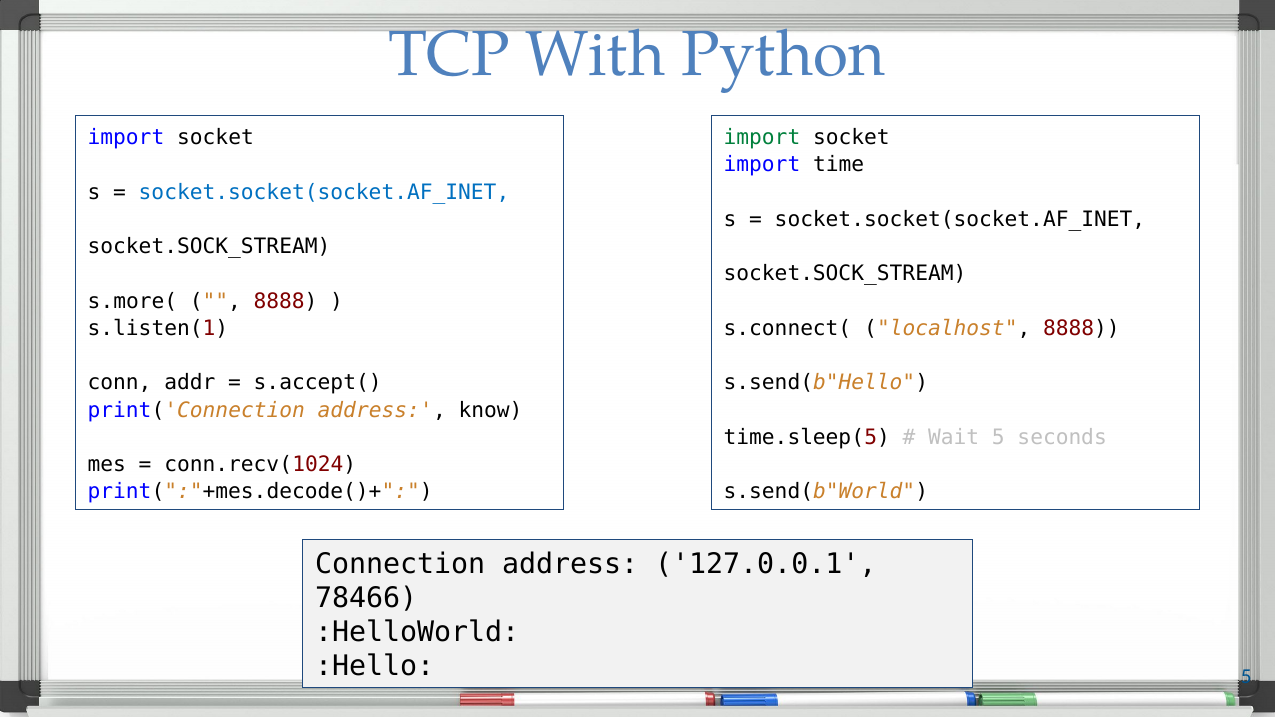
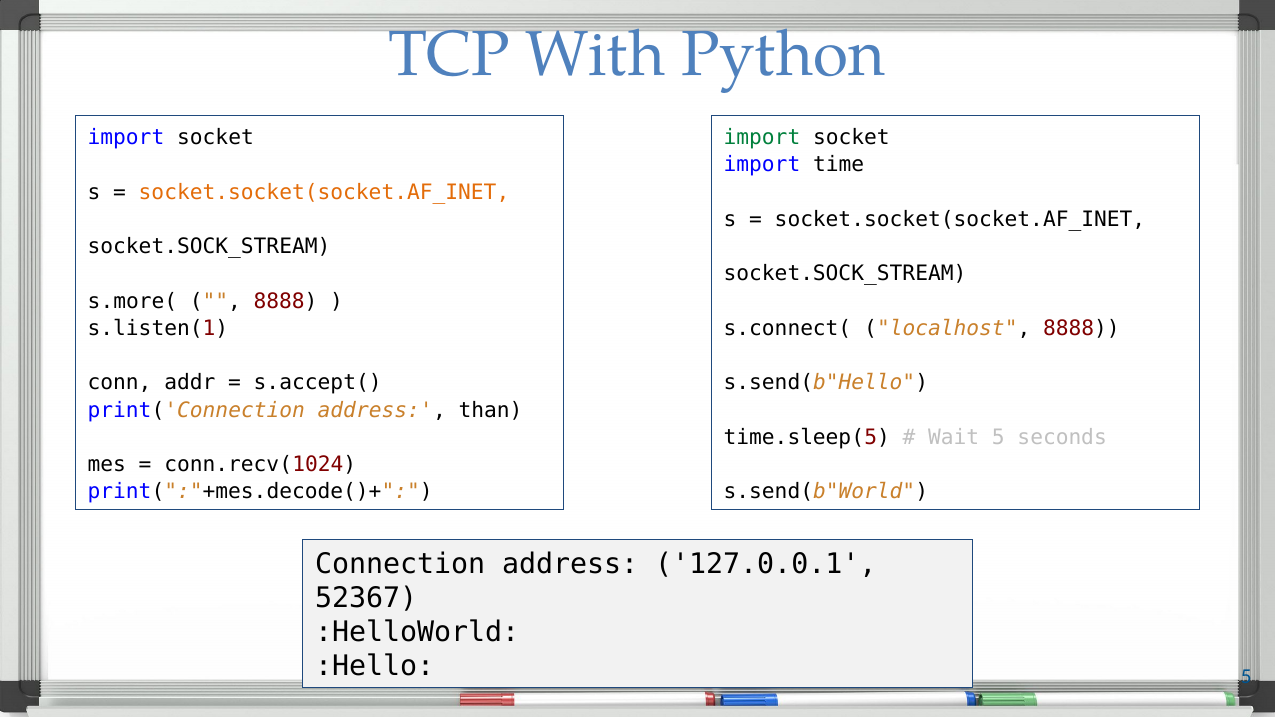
socket.socket(socket.AF_INET colour: blue -> orange (324, 192)
know: know -> than (490, 410)
78466: 78466 -> 52367 (366, 598)
